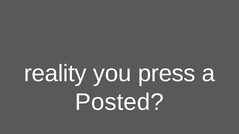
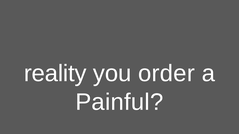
press: press -> order (166, 74)
Posted: Posted -> Painful (119, 102)
